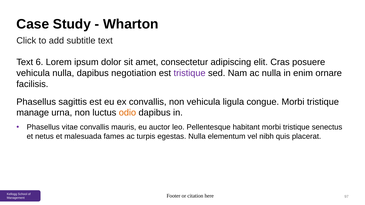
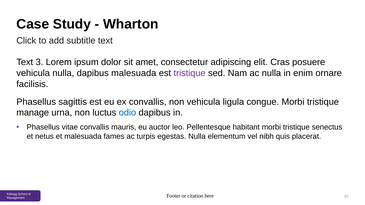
6: 6 -> 3 (39, 62)
dapibus negotiation: negotiation -> malesuada (134, 73)
odio colour: orange -> blue (127, 113)
